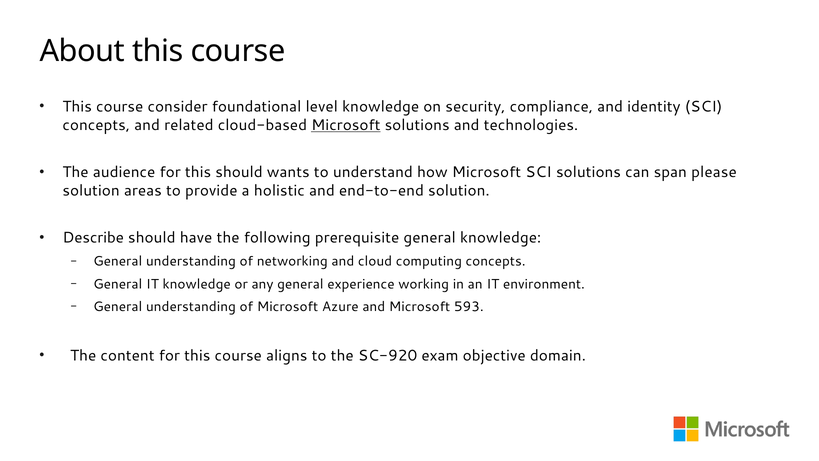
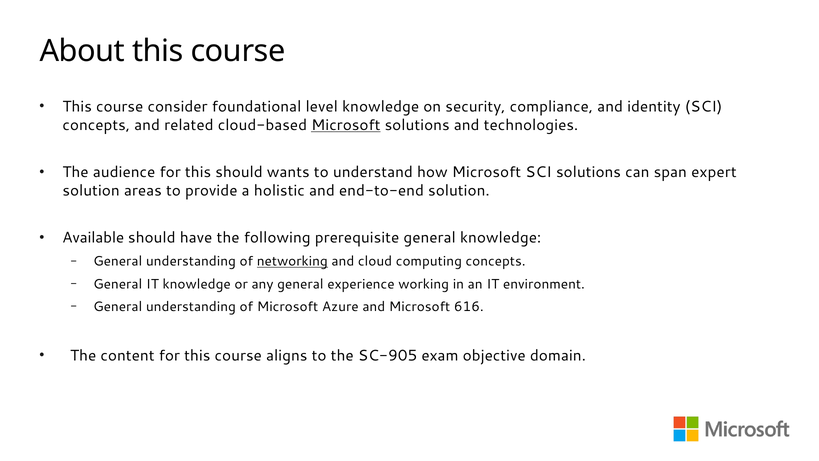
please: please -> expert (714, 172)
Describe: Describe -> Available (93, 238)
networking underline: none -> present (292, 261)
593: 593 -> 616 (469, 307)
SC-920: SC-920 -> SC-905 (388, 355)
